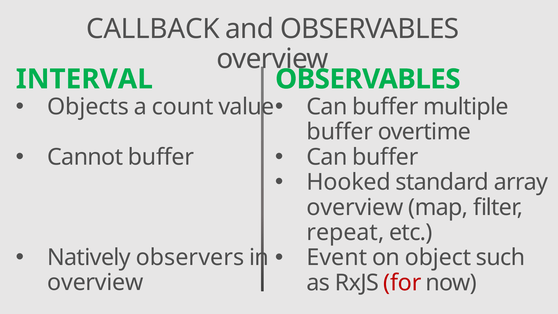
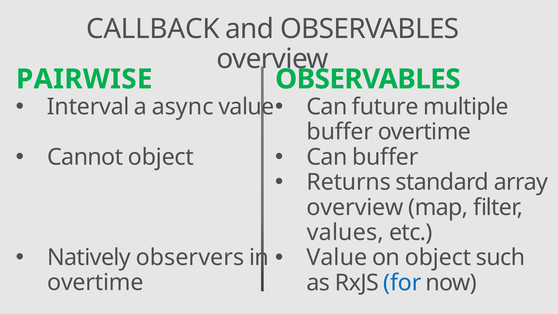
INTERVAL: INTERVAL -> PAIRWISE (84, 79)
Objects: Objects -> Interval (88, 107)
count: count -> async (183, 107)
buffer: buffer -> future (385, 107)
Cannot buffer: buffer -> object (161, 157)
Hooked: Hooked -> Returns (349, 182)
repeat: repeat -> values (345, 232)
Event: Event -> Value (337, 257)
overview: overview -> overtime (95, 283)
for colour: red -> blue (402, 283)
